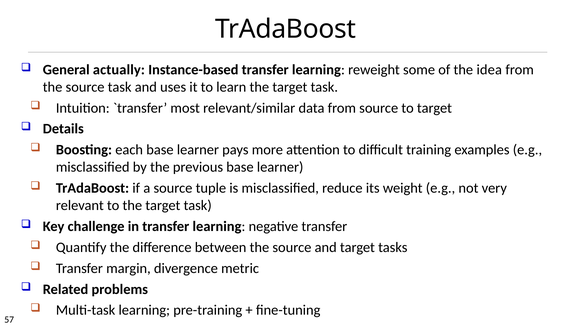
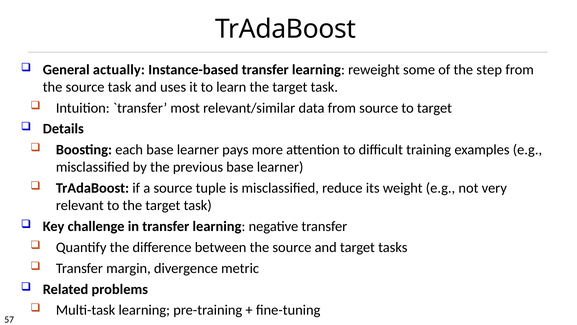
idea: idea -> step (489, 70)
